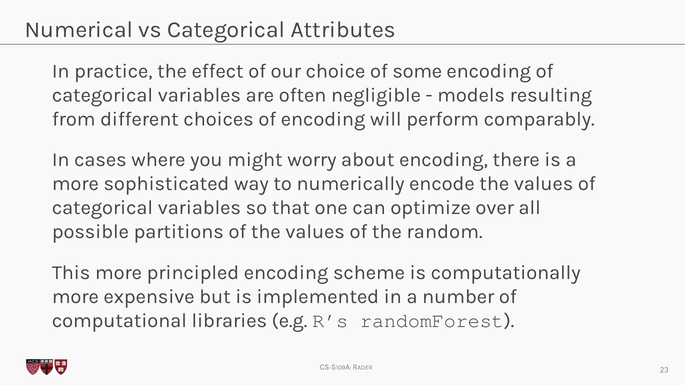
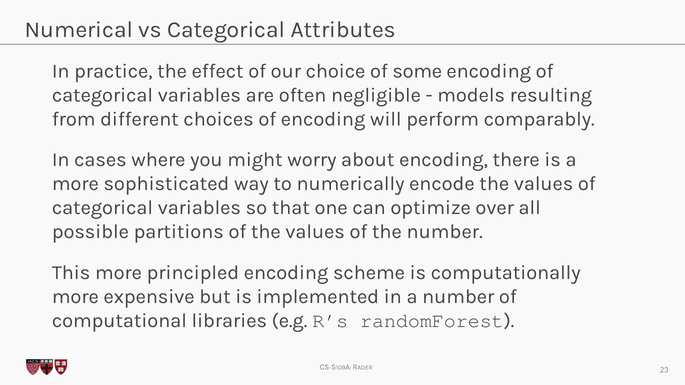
the random: random -> number (445, 232)
